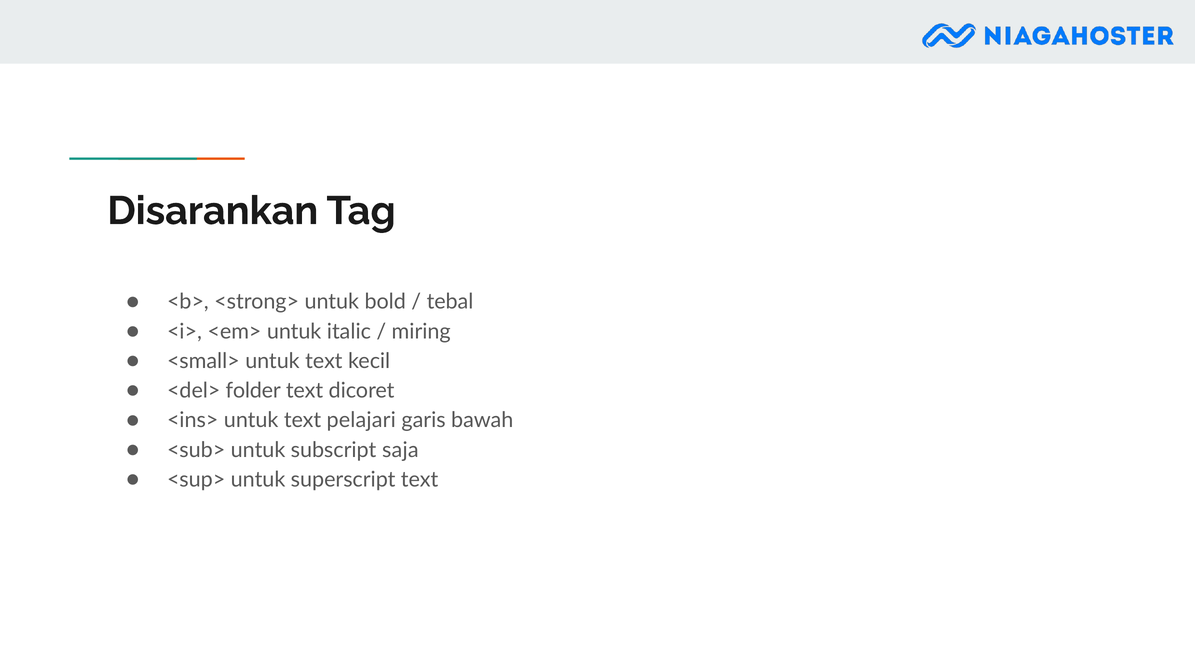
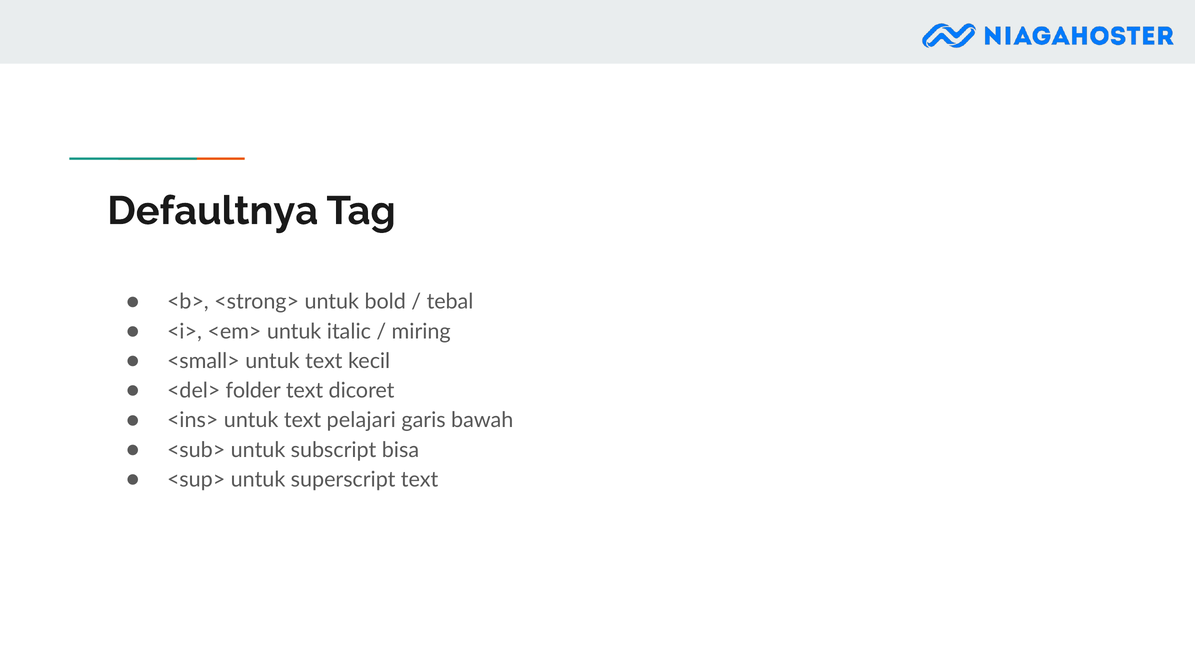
Disarankan: Disarankan -> Defaultnya (213, 211)
saja: saja -> bisa (400, 450)
